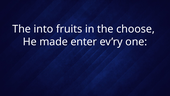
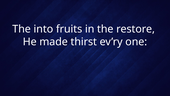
choose: choose -> restore (136, 29)
enter: enter -> thirst (84, 42)
